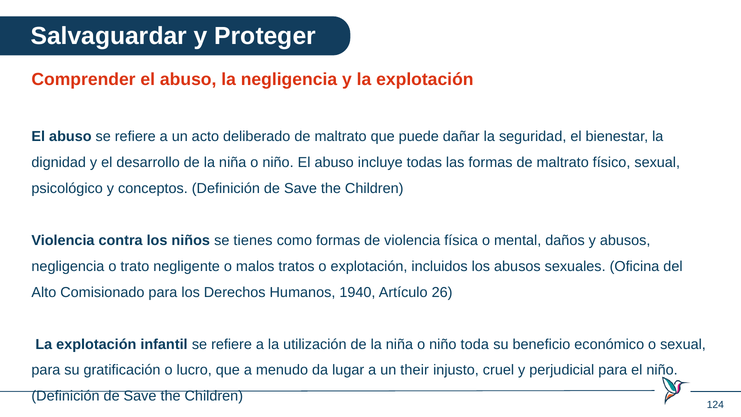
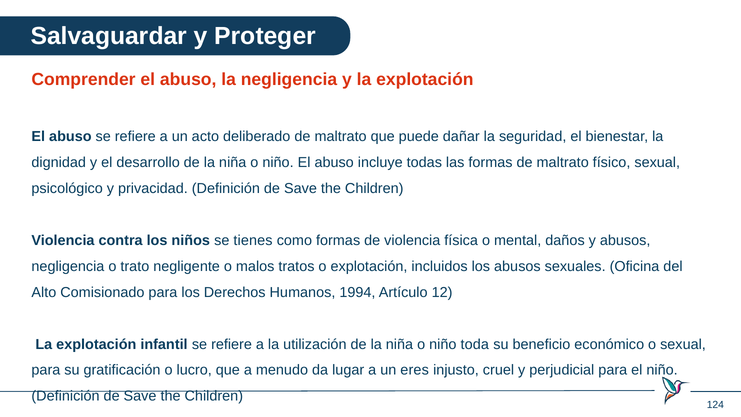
conceptos: conceptos -> privacidad (153, 189)
1940: 1940 -> 1994 (357, 292)
26: 26 -> 12 (442, 292)
their: their -> eres (415, 370)
